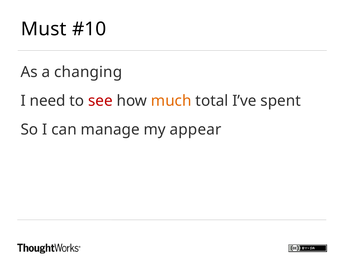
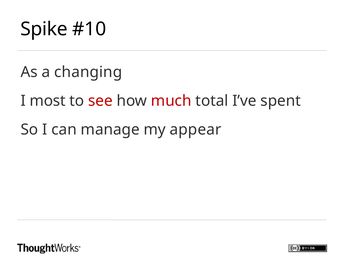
Must: Must -> Spike (44, 29)
need: need -> most (48, 101)
much colour: orange -> red (171, 101)
